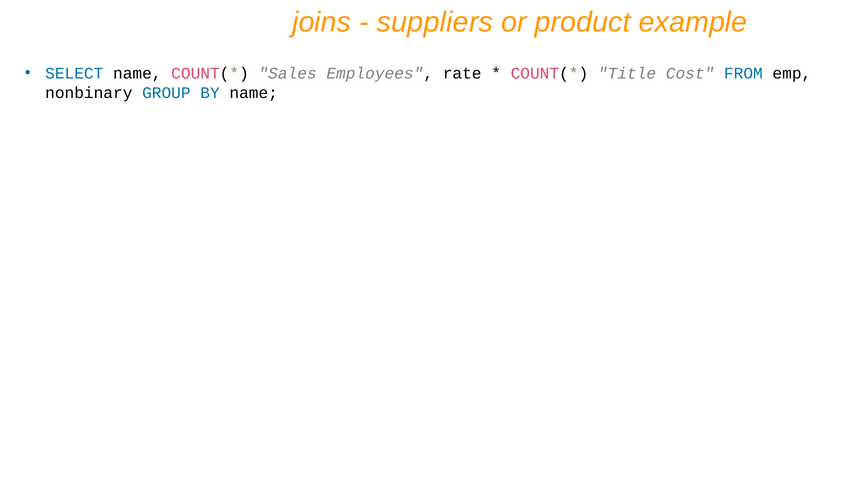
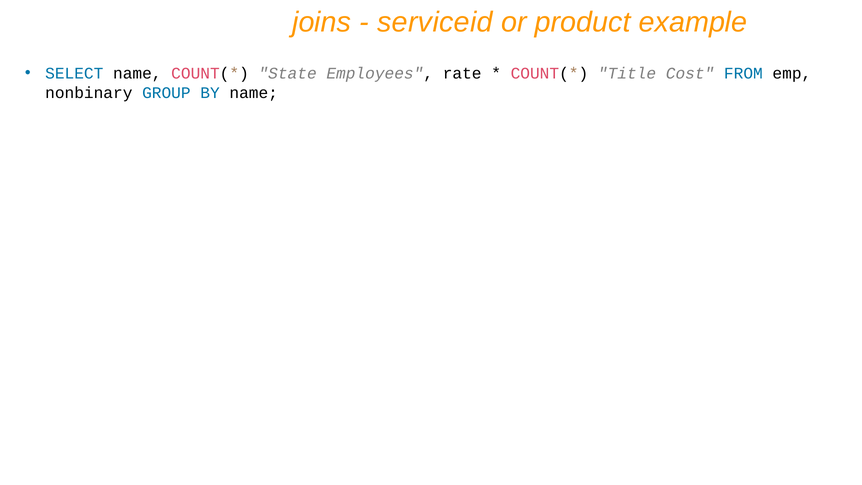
suppliers: suppliers -> serviceid (435, 22)
Sales: Sales -> State (288, 73)
